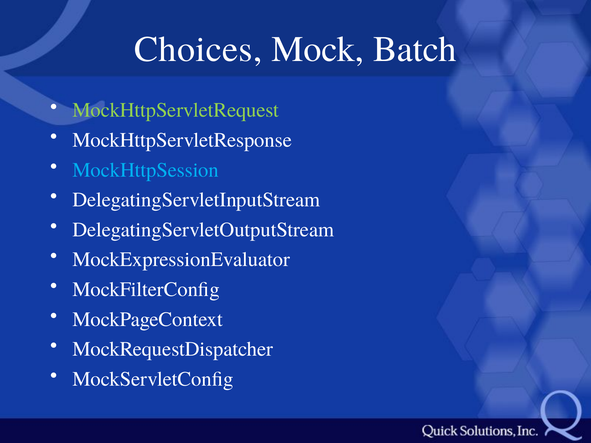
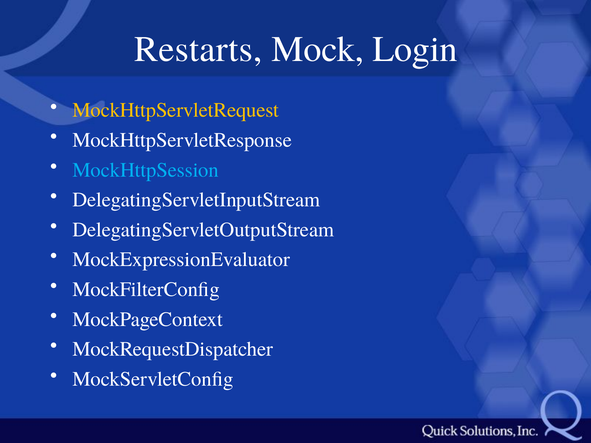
Choices: Choices -> Restarts (198, 49)
Batch: Batch -> Login (415, 49)
MockHttpServletRequest colour: light green -> yellow (176, 110)
